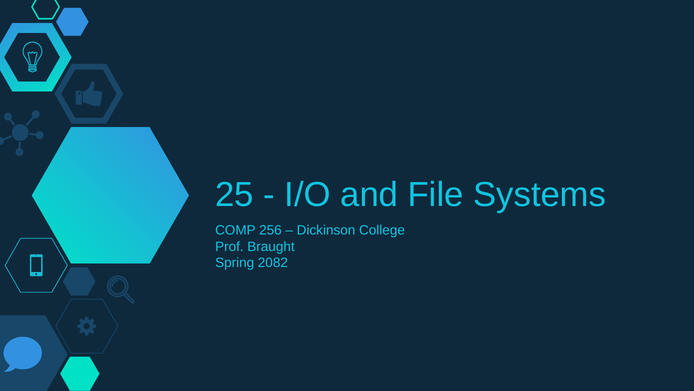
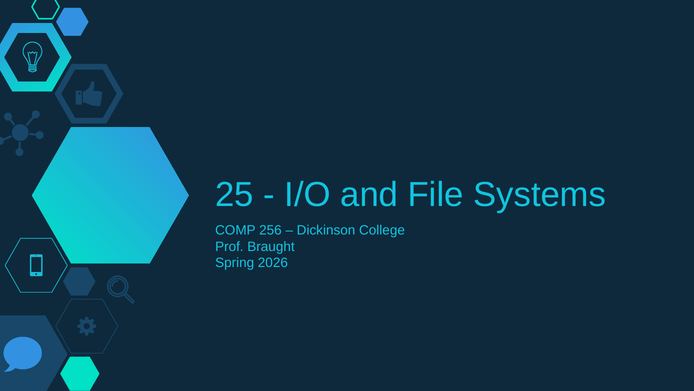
2082: 2082 -> 2026 (273, 262)
